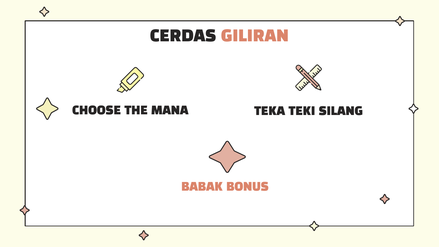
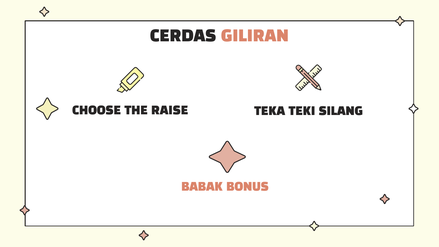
MANA: MANA -> RAISE (170, 111)
